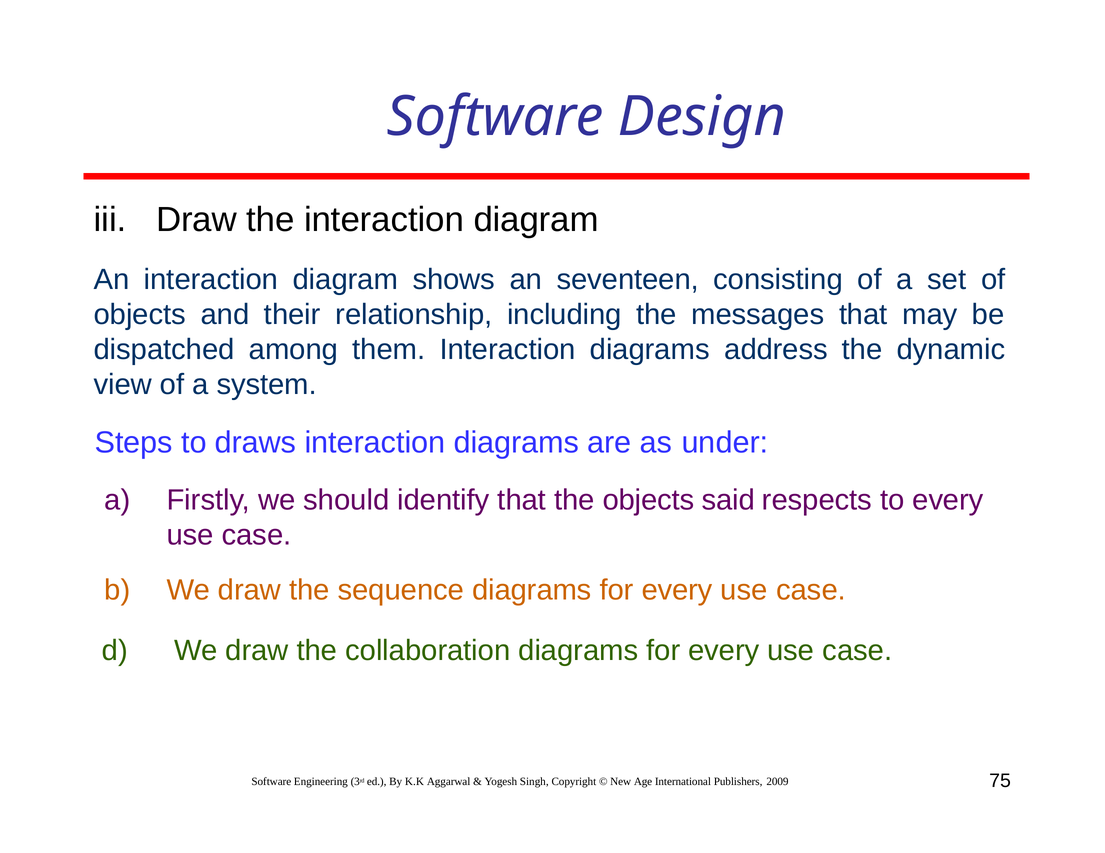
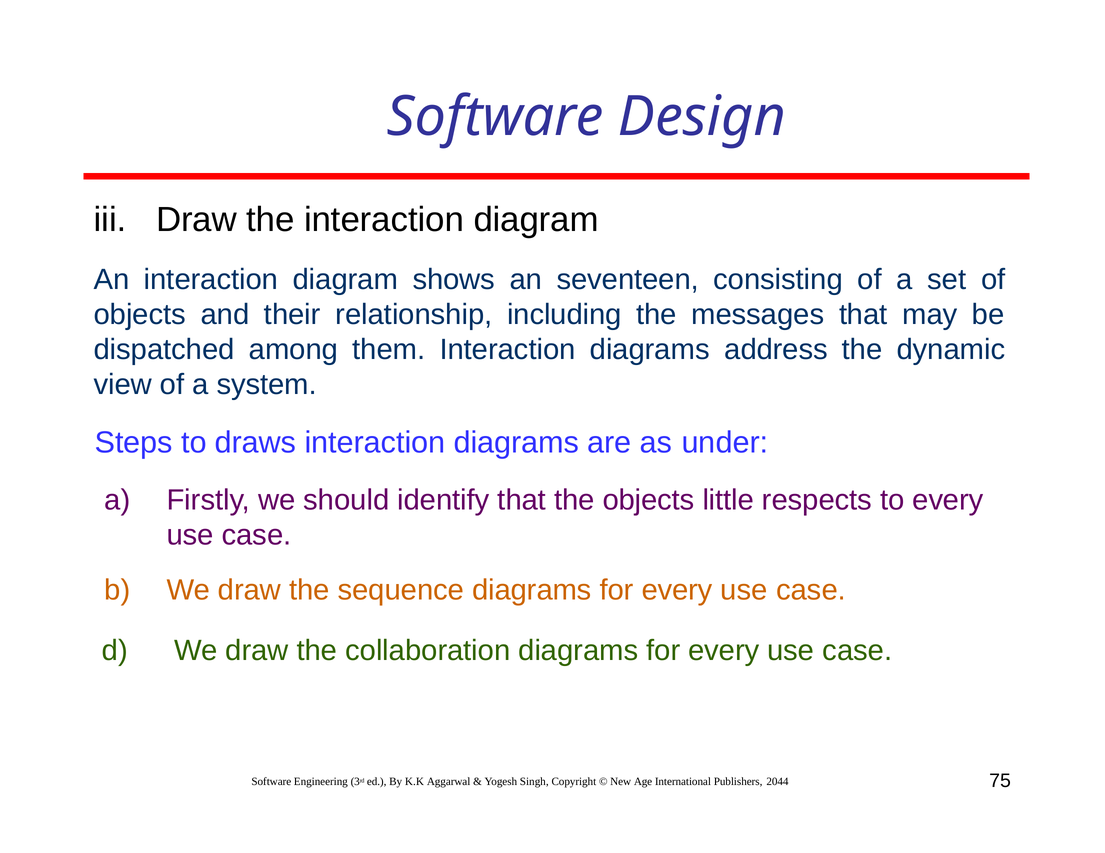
said: said -> little (728, 501)
2009: 2009 -> 2044 (777, 782)
